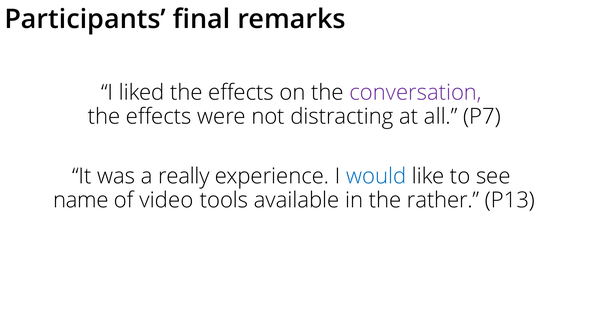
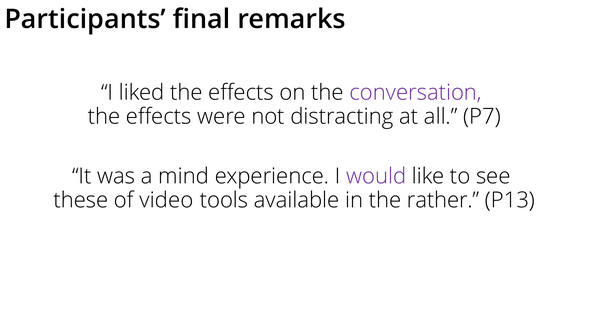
really: really -> mind (184, 177)
would colour: blue -> purple (376, 177)
name: name -> these (81, 200)
